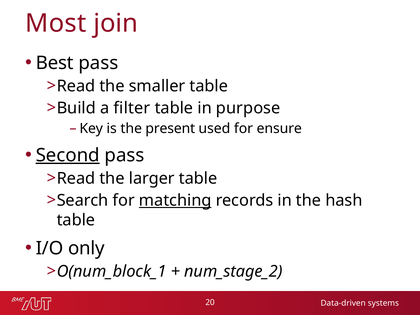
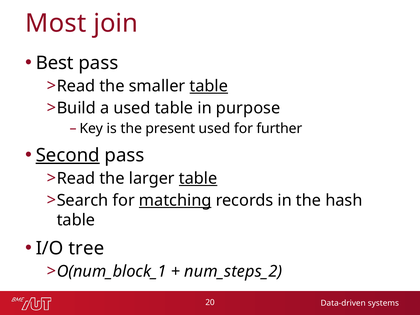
table underline: none -> present (209, 86)
a filter: filter -> used (132, 108)
ensure: ensure -> further (279, 128)
table underline: none -> present (198, 178)
only: only -> tree (86, 248)
num_stage_2: num_stage_2 -> num_steps_2 (233, 271)
